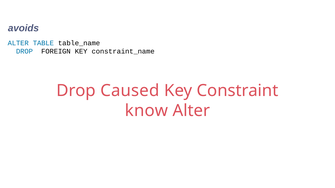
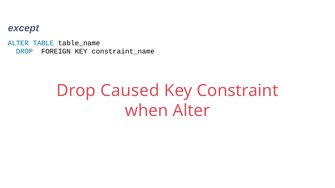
avoids: avoids -> except (23, 28)
know: know -> when (147, 111)
